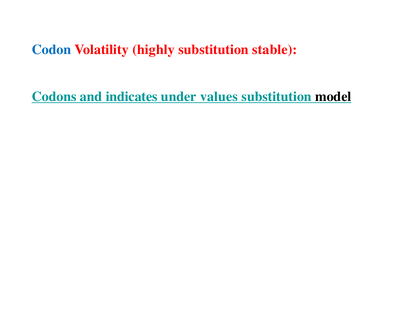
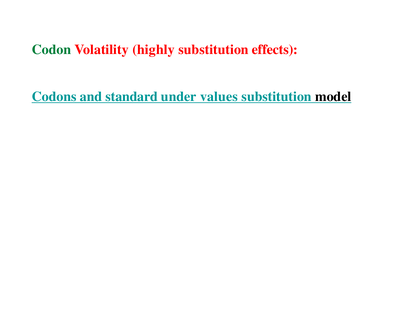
Codon colour: blue -> green (51, 49)
stable: stable -> effects (275, 49)
indicates: indicates -> standard (132, 97)
